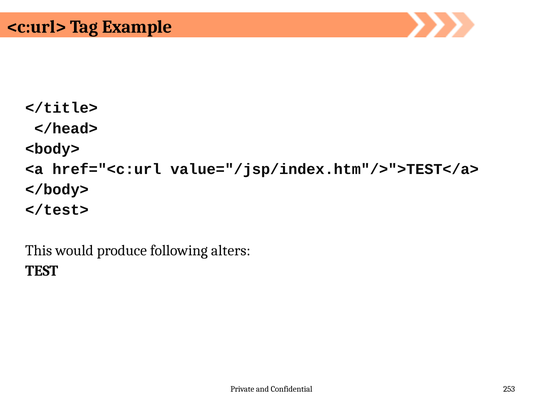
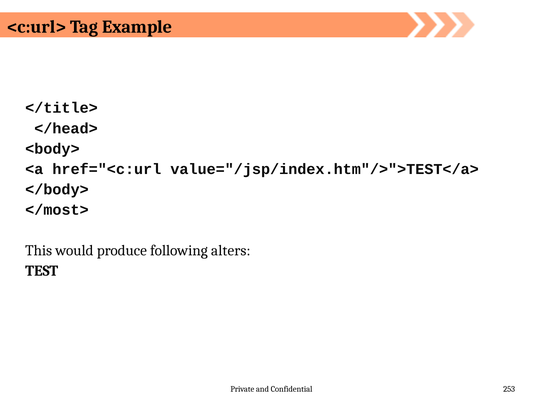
</test>: </test> -> </most> (57, 210)
